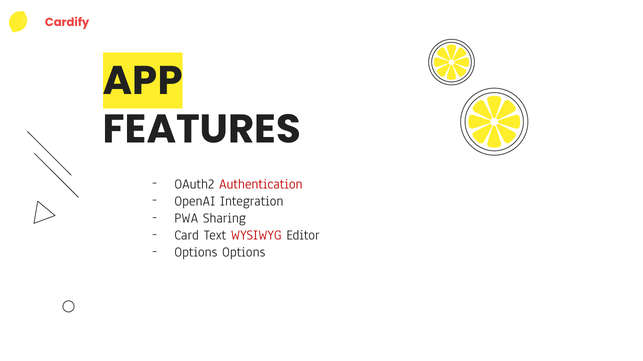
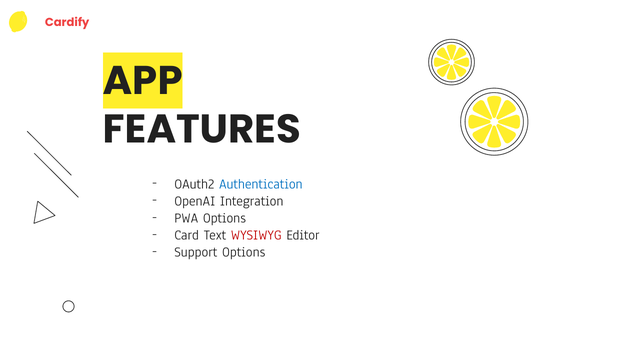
Authentication colour: red -> blue (261, 184)
PWA Sharing: Sharing -> Options (224, 218)
Options: Options -> Support (196, 253)
